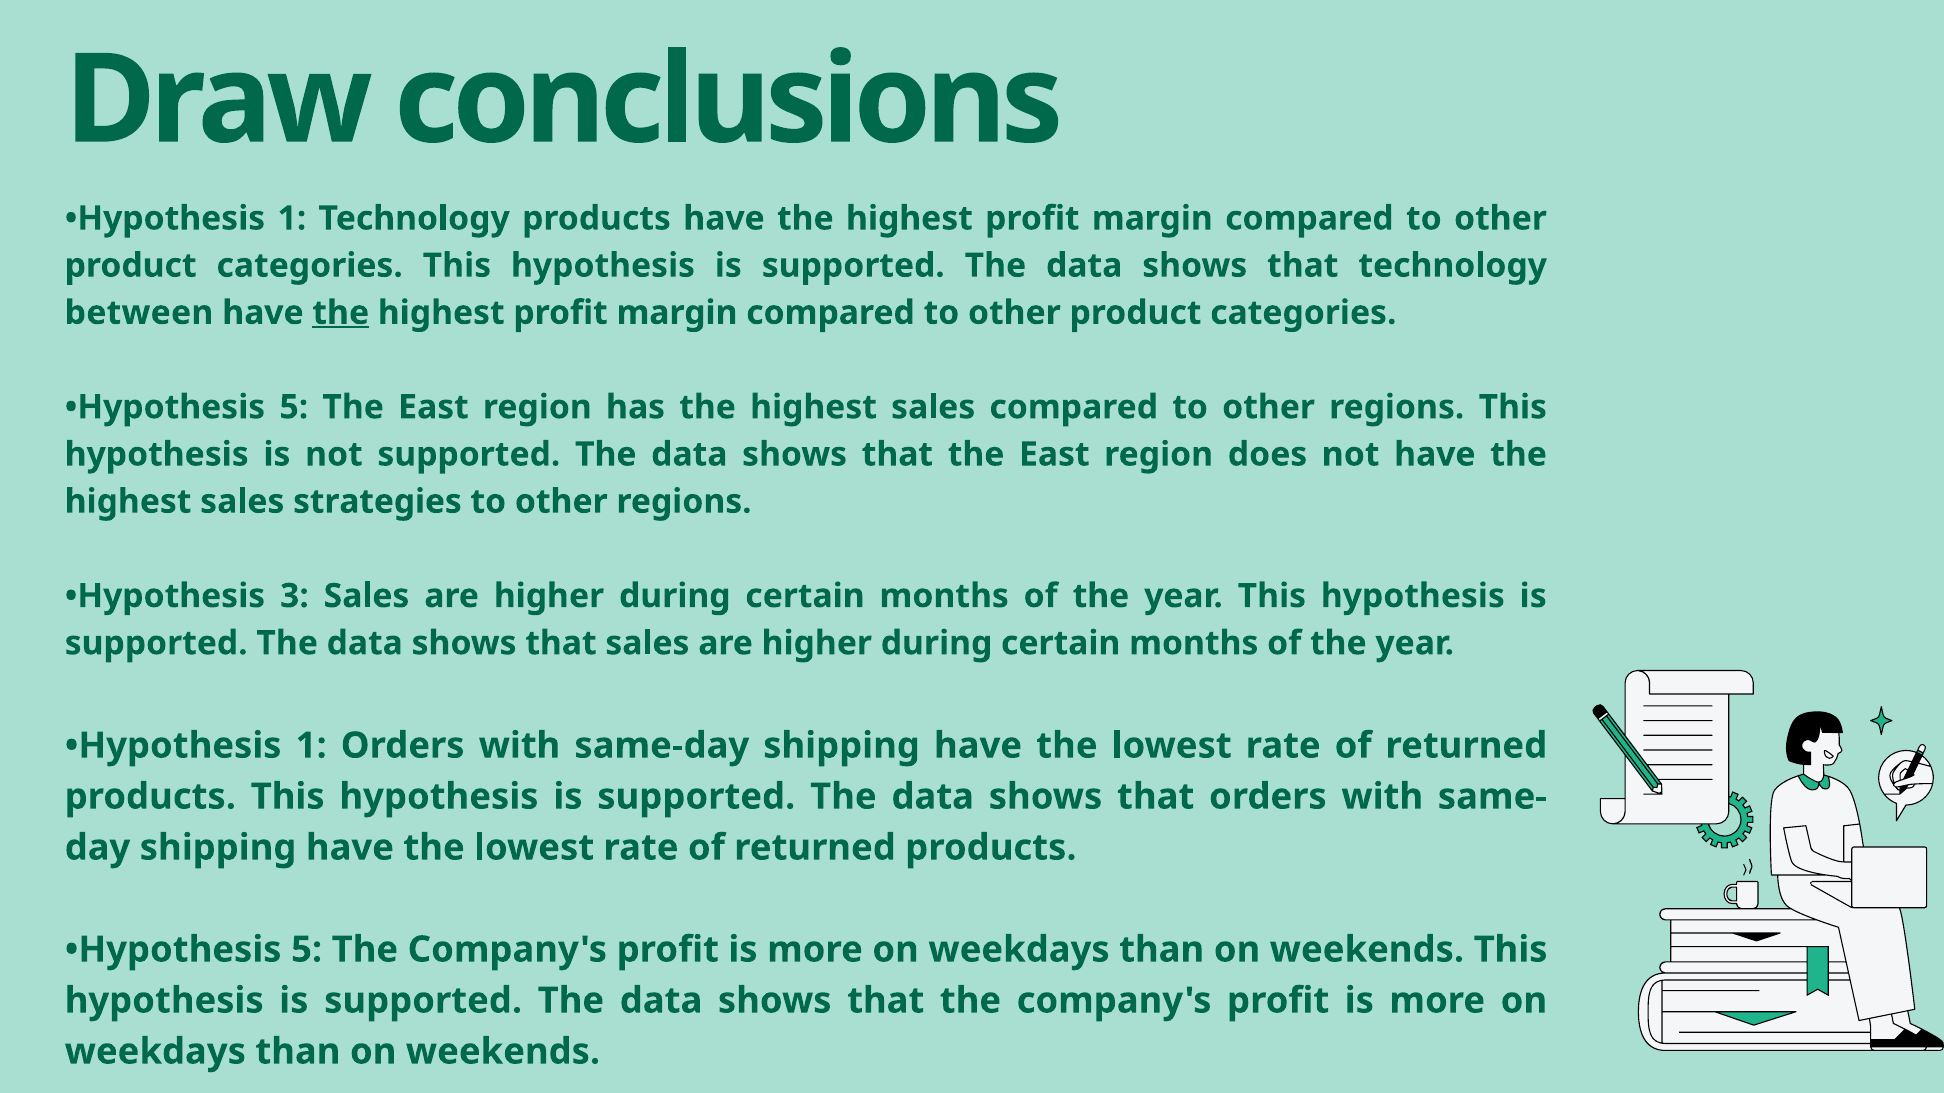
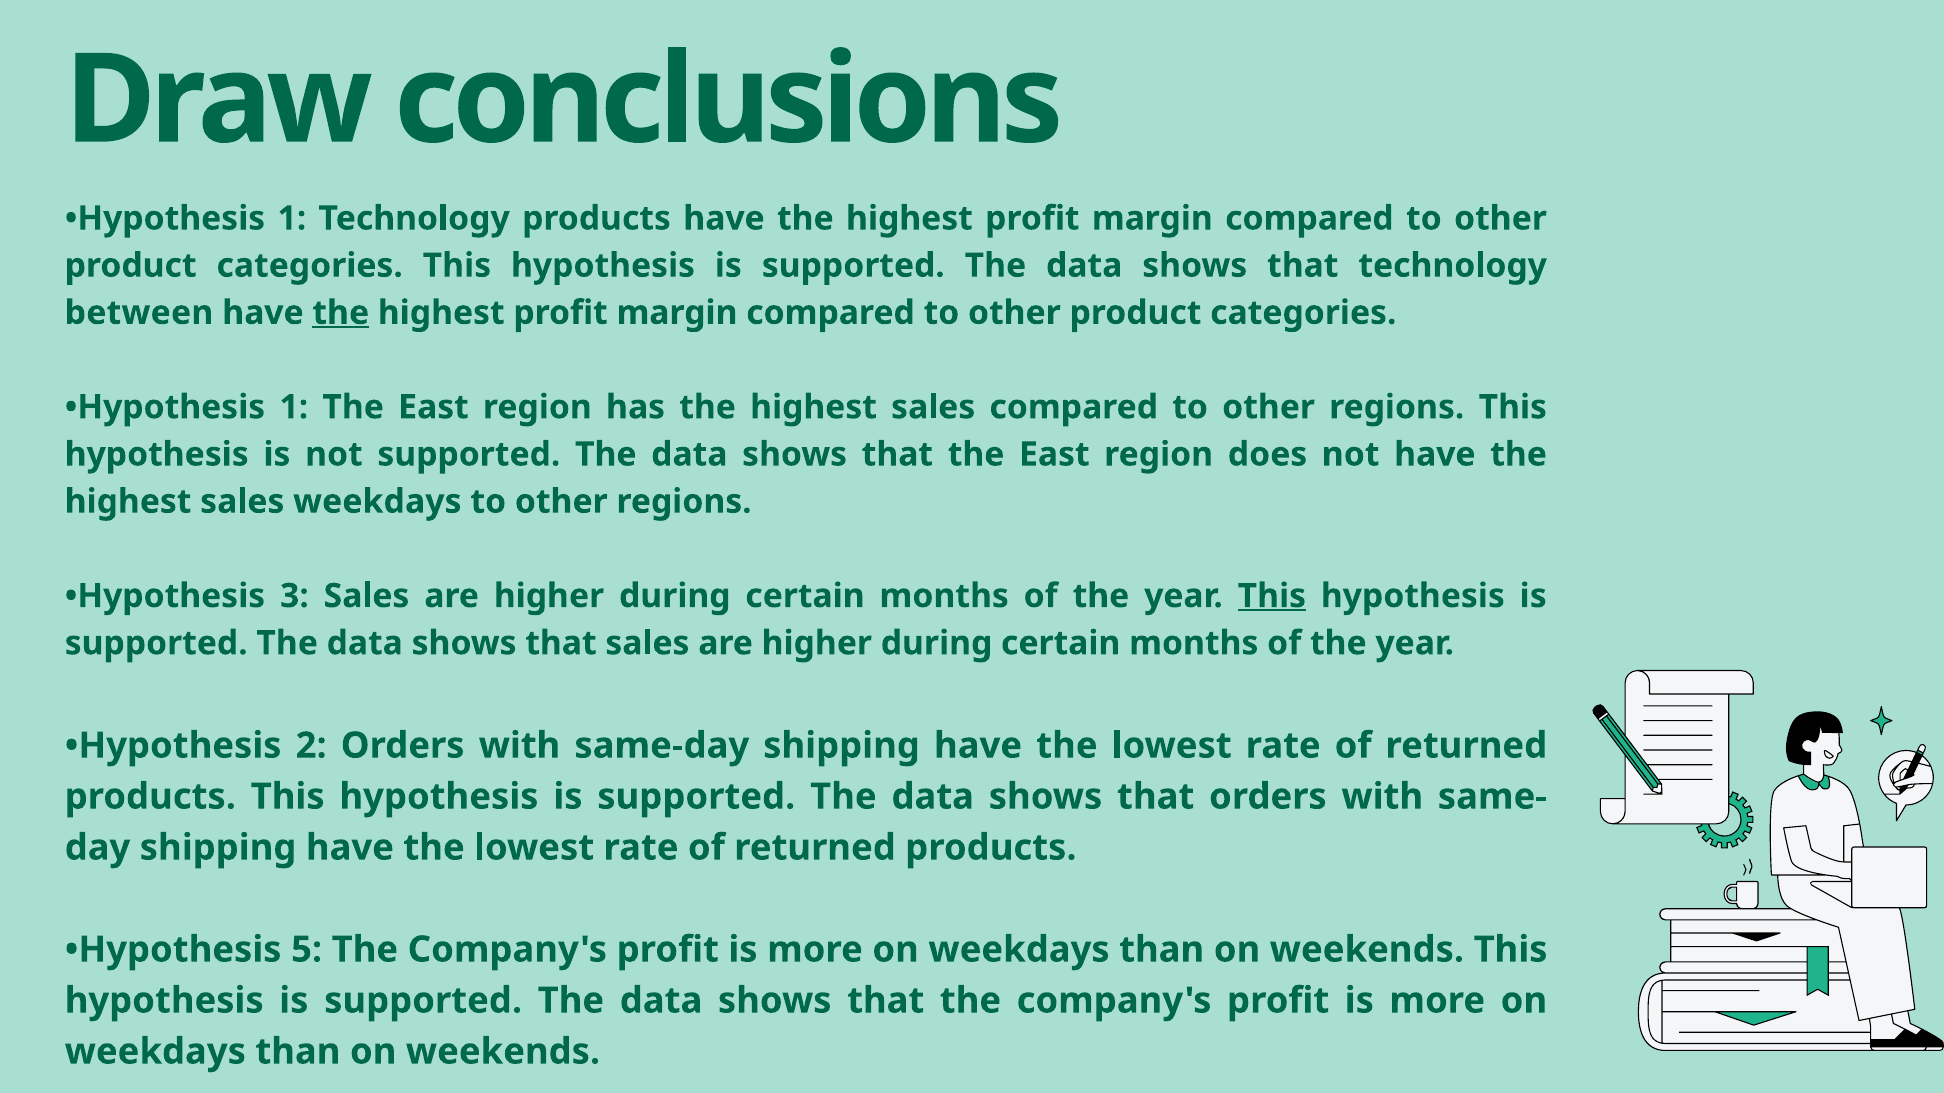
5: 5 -> 1 (294, 407)
sales strategies: strategies -> weekdays (377, 502)
This underline: none -> present (1272, 596)
1: 1 -> 2 (311, 746)
